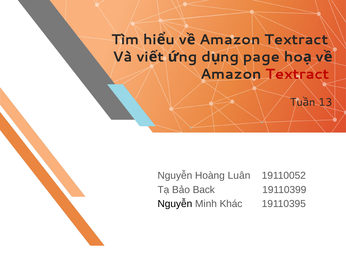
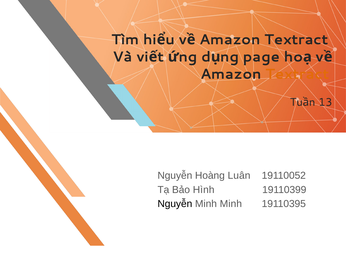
Textract colour: red -> orange (297, 74)
Back: Back -> Hình (204, 190)
Minh Khác: Khác -> Minh (231, 204)
